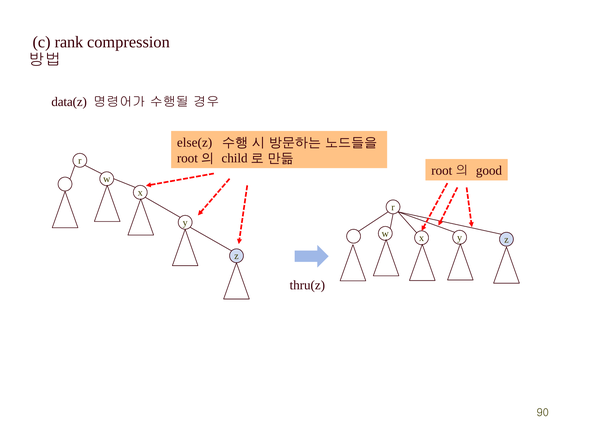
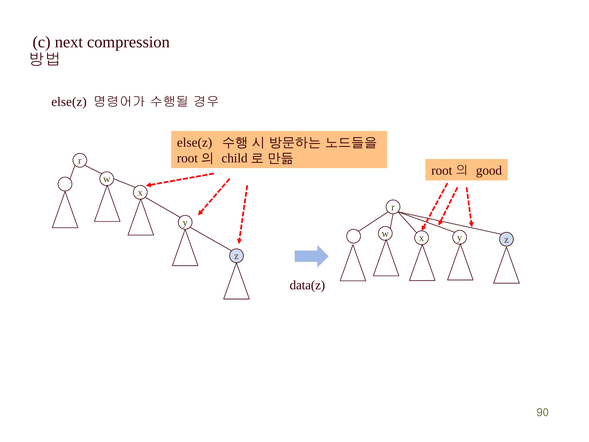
rank: rank -> next (69, 42)
data(z: data(z -> else(z (69, 102)
thru(z: thru(z -> data(z (307, 285)
